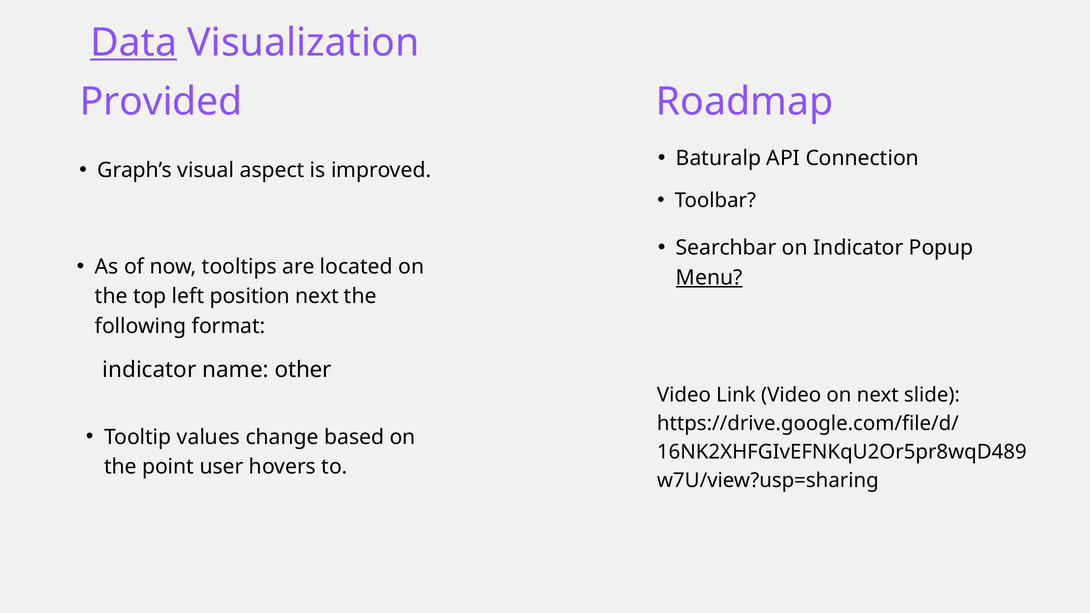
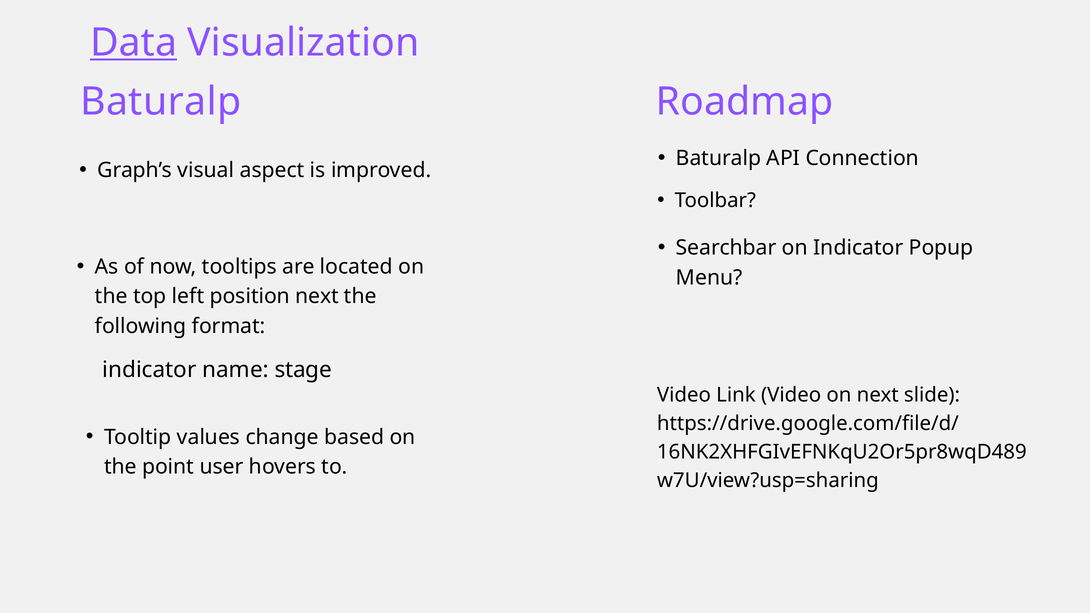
Provided: Provided -> Baturalp (161, 102)
Menu underline: present -> none (709, 278)
other: other -> stage (303, 370)
